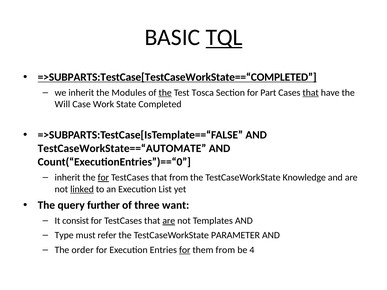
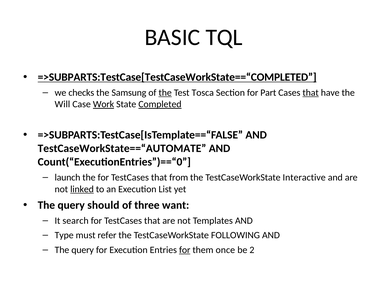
TQL underline: present -> none (224, 37)
we inherit: inherit -> checks (81, 93)
Modules: Modules -> Samsung (129, 93)
Work underline: none -> present (104, 104)
Completed underline: none -> present (160, 104)
inherit: inherit -> launch (67, 178)
for underline: present -> none (103, 178)
Knowledge: Knowledge -> Interactive (304, 178)
further: further -> should (103, 205)
consist: consist -> search (76, 221)
are underline: present -> none (169, 221)
PARAMETER: PARAMETER -> FOLLOWING (235, 235)
order: order -> query (83, 250)
them from: from -> once (225, 250)
4: 4 -> 2 (252, 250)
